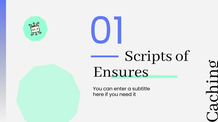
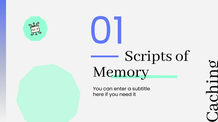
Ensures: Ensures -> Memory (121, 72)
